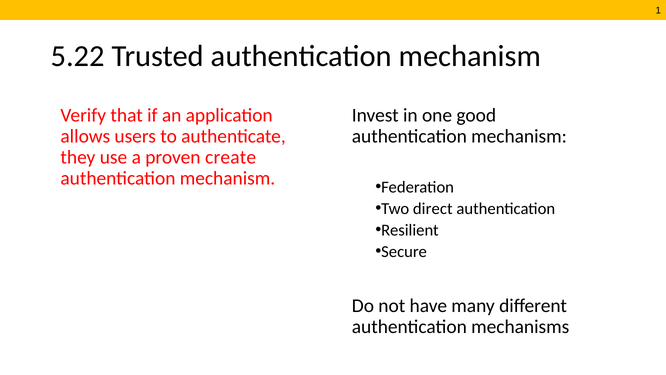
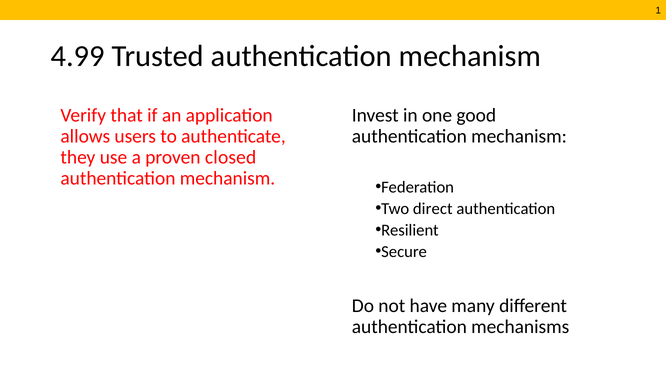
5.22: 5.22 -> 4.99 (78, 56)
create: create -> closed (231, 157)
